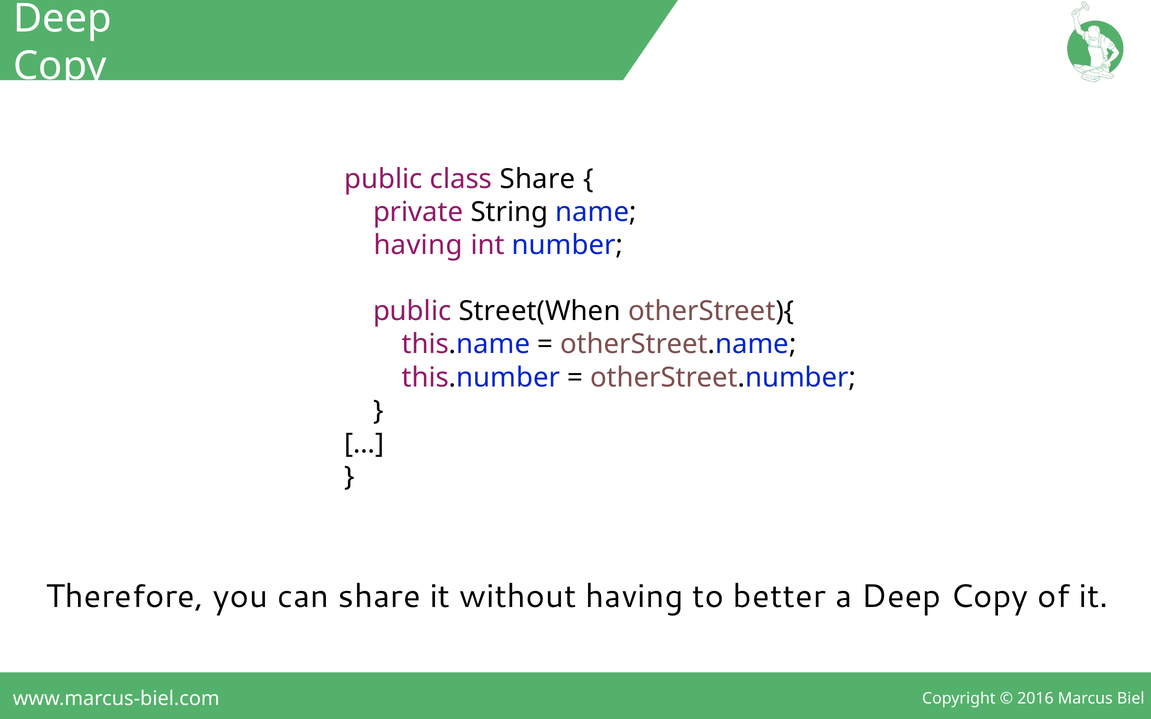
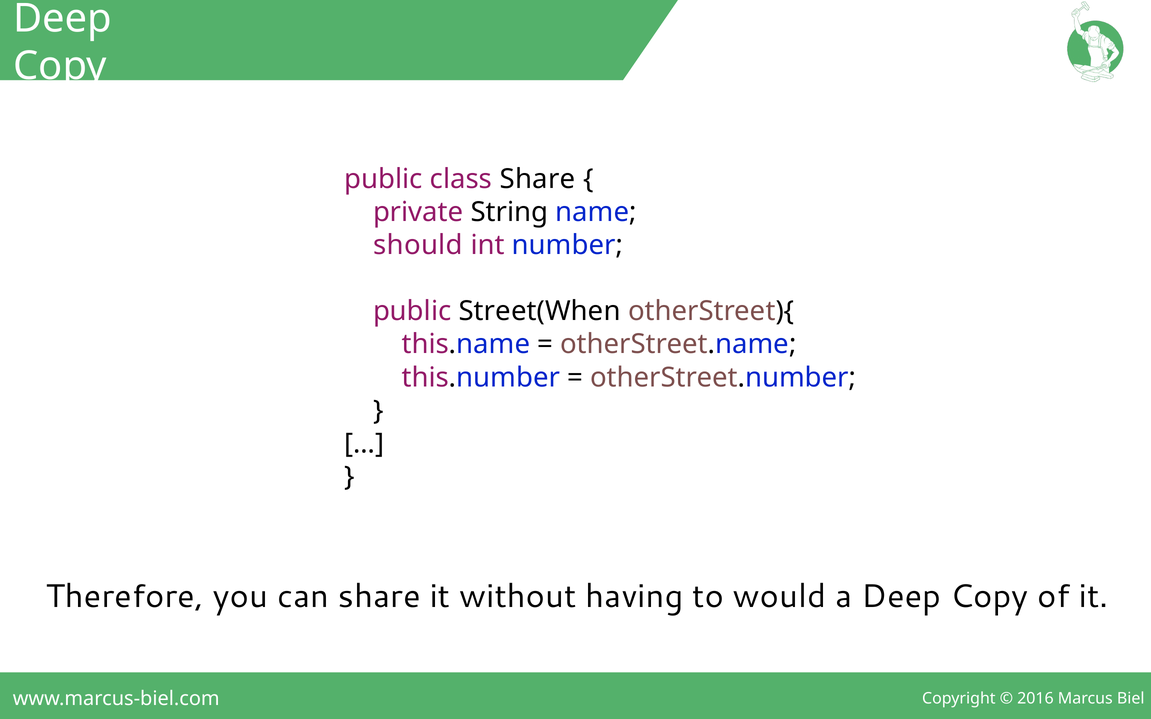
having: having -> should (418, 245)
better: better -> would (780, 597)
